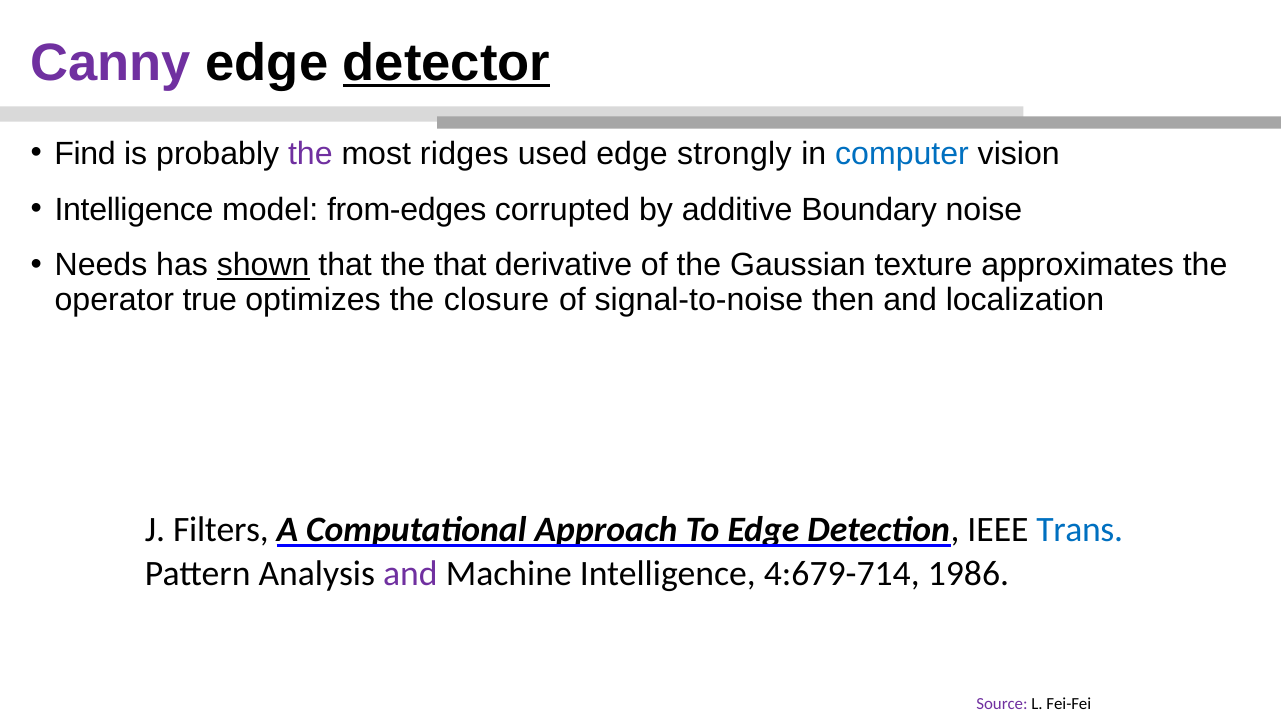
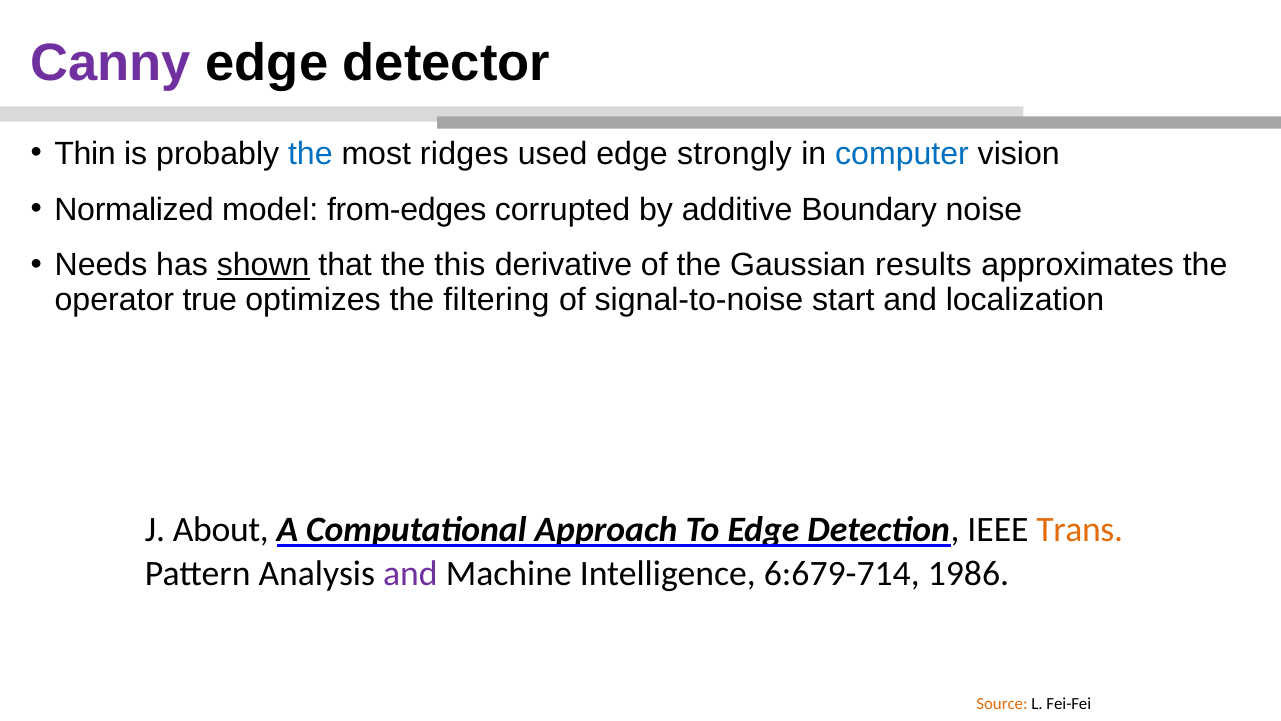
detector underline: present -> none (446, 63)
Find: Find -> Thin (85, 153)
the colour: purple -> blue (310, 153)
Intelligence: Intelligence -> Normalized (134, 209)
the that: that -> this (460, 265)
texture: texture -> results (923, 265)
closure: closure -> filtering (496, 300)
then: then -> start (843, 300)
Filters: Filters -> About (221, 530)
Trans colour: blue -> orange (1080, 530)
4:679-714: 4:679-714 -> 6:679-714 (842, 573)
Source colour: purple -> orange (1002, 703)
